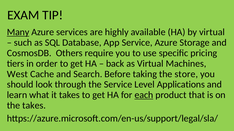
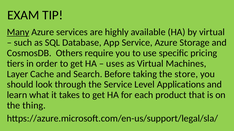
back: back -> uses (115, 64)
West: West -> Layer (17, 74)
each underline: present -> none (144, 95)
the takes: takes -> thing (34, 106)
